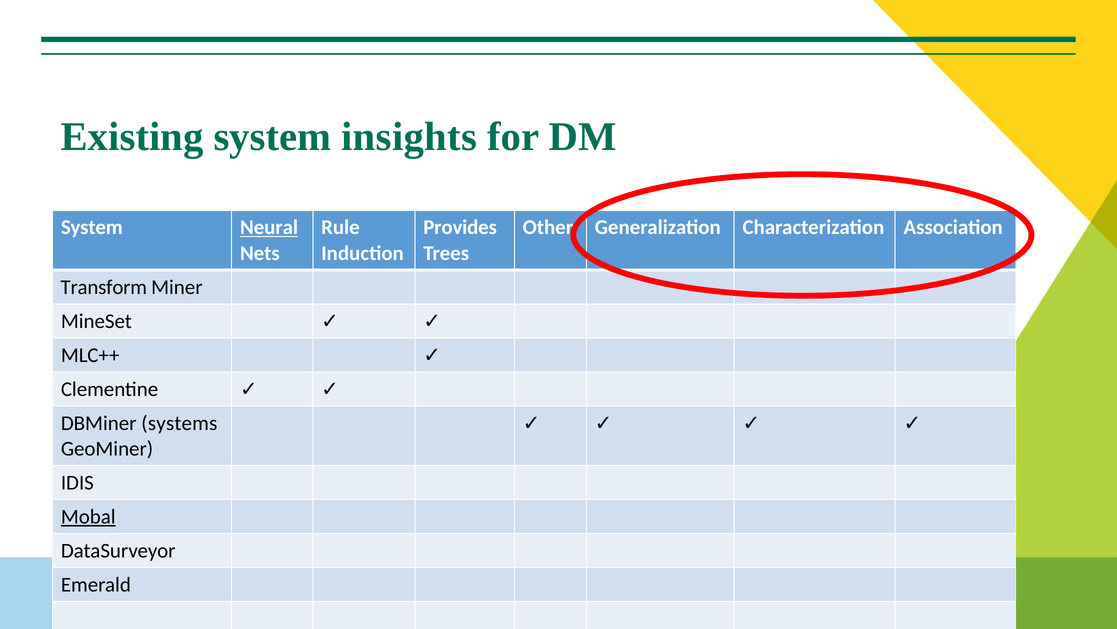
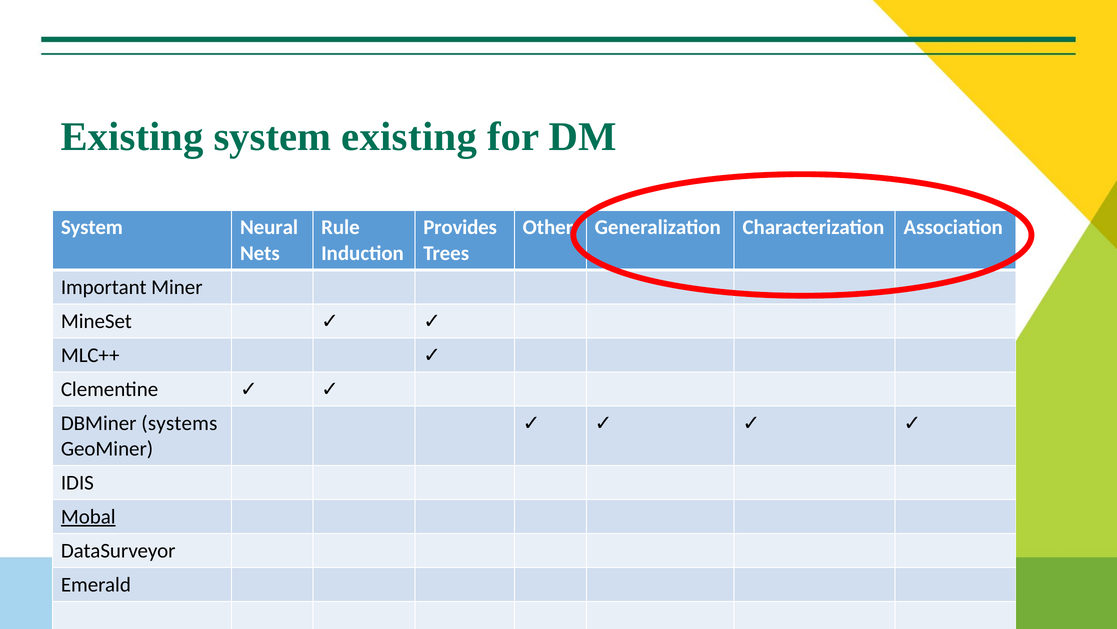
system insights: insights -> existing (409, 137)
Neural underline: present -> none (269, 227)
Transform: Transform -> Important (104, 287)
